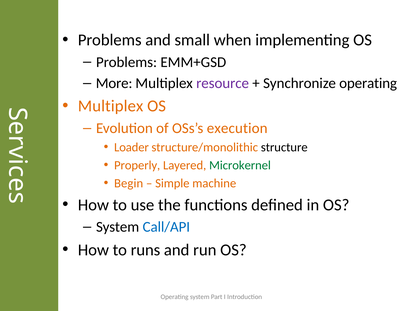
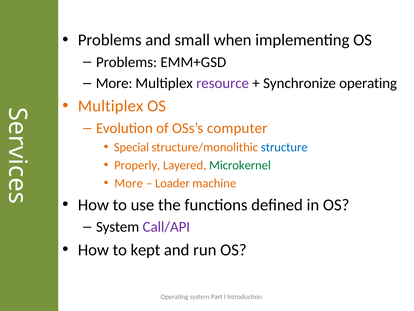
execution: execution -> computer (237, 128)
Loader: Loader -> Special (131, 147)
structure colour: black -> blue (284, 147)
Begin: Begin -> More (129, 183)
Simple: Simple -> Loader (172, 183)
Call/API colour: blue -> purple (166, 227)
runs: runs -> kept (145, 249)
